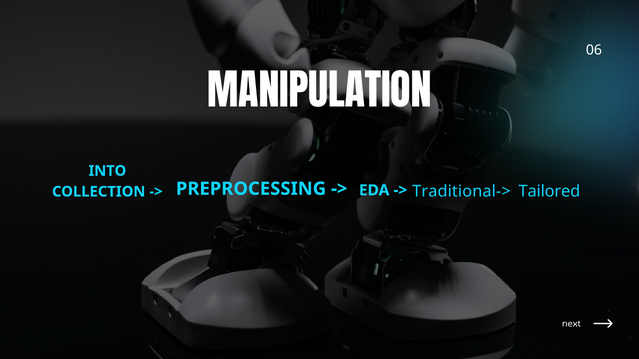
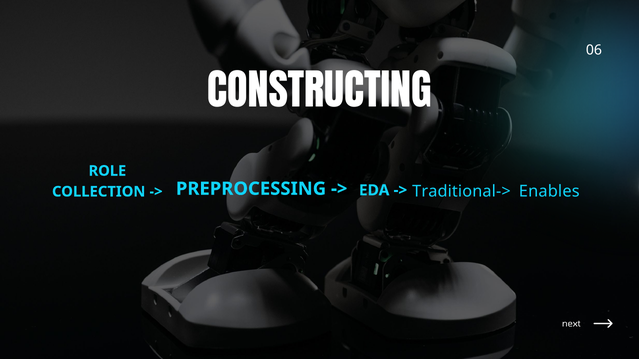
MANIPULATION: MANIPULATION -> CONSTRUCTING (319, 93)
INTO: INTO -> ROLE (107, 171)
Tailored: Tailored -> Enables (549, 191)
